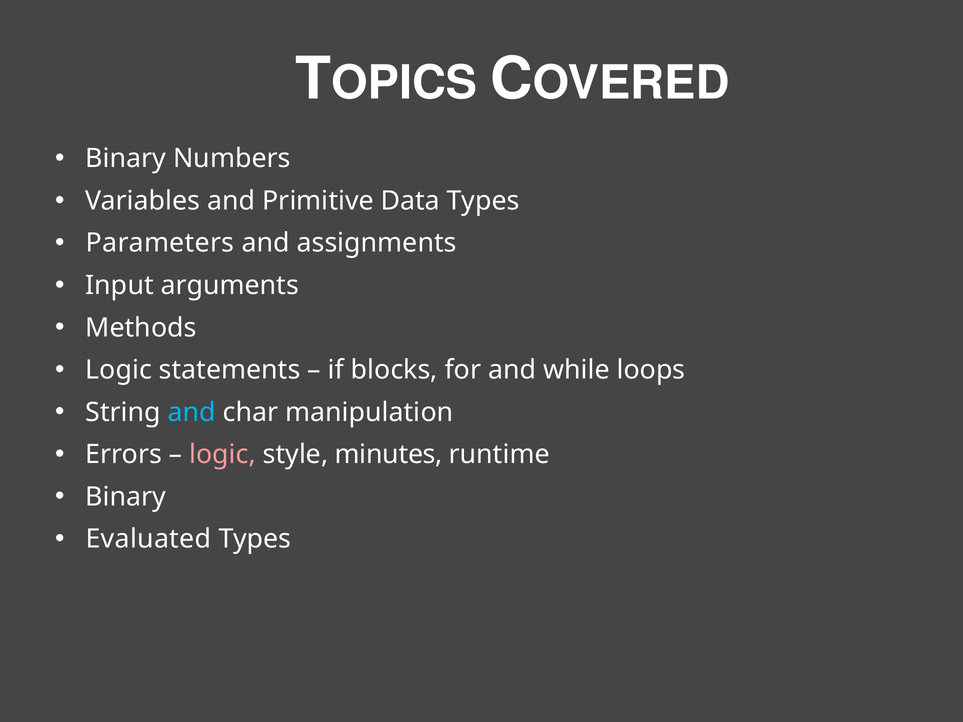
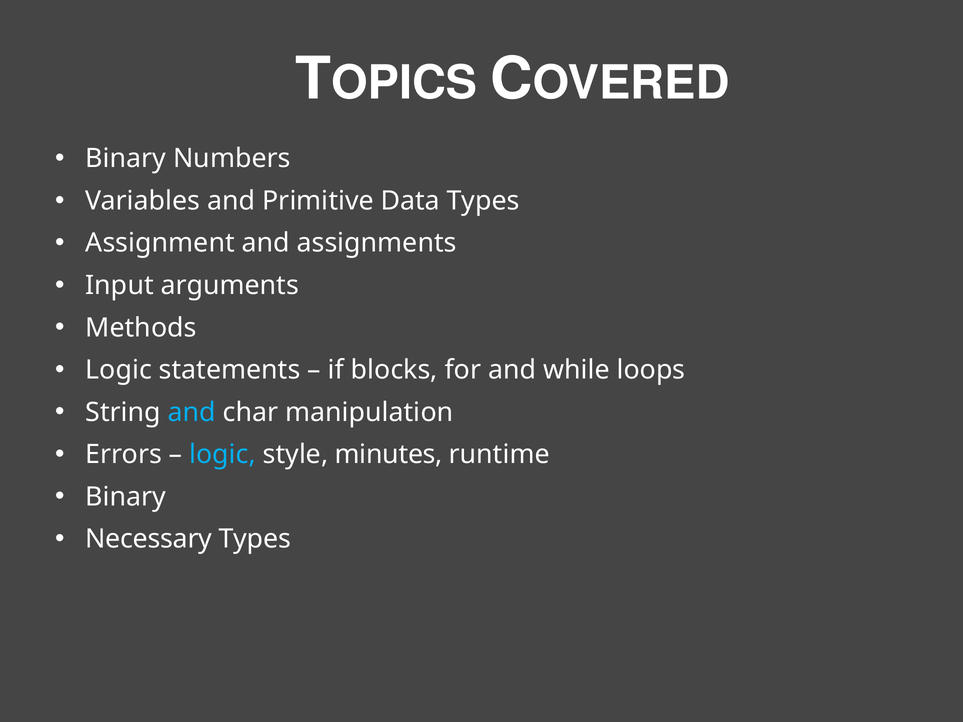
Parameters: Parameters -> Assignment (160, 243)
logic colour: pink -> light blue (223, 455)
Evaluated: Evaluated -> Necessary (149, 539)
